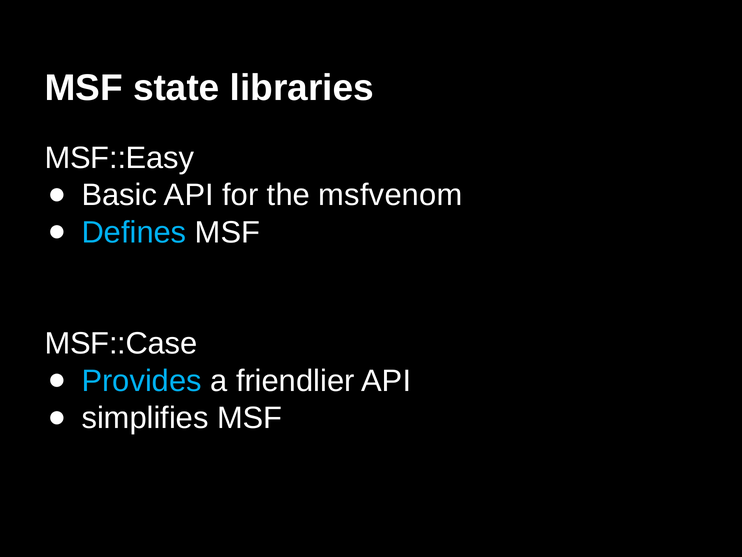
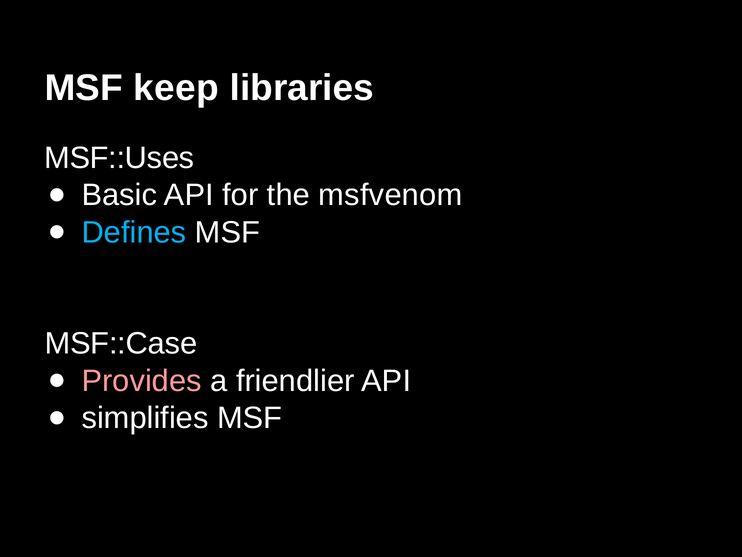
state: state -> keep (176, 88)
MSF::Easy: MSF::Easy -> MSF::Uses (119, 158)
Provides colour: light blue -> pink (142, 381)
